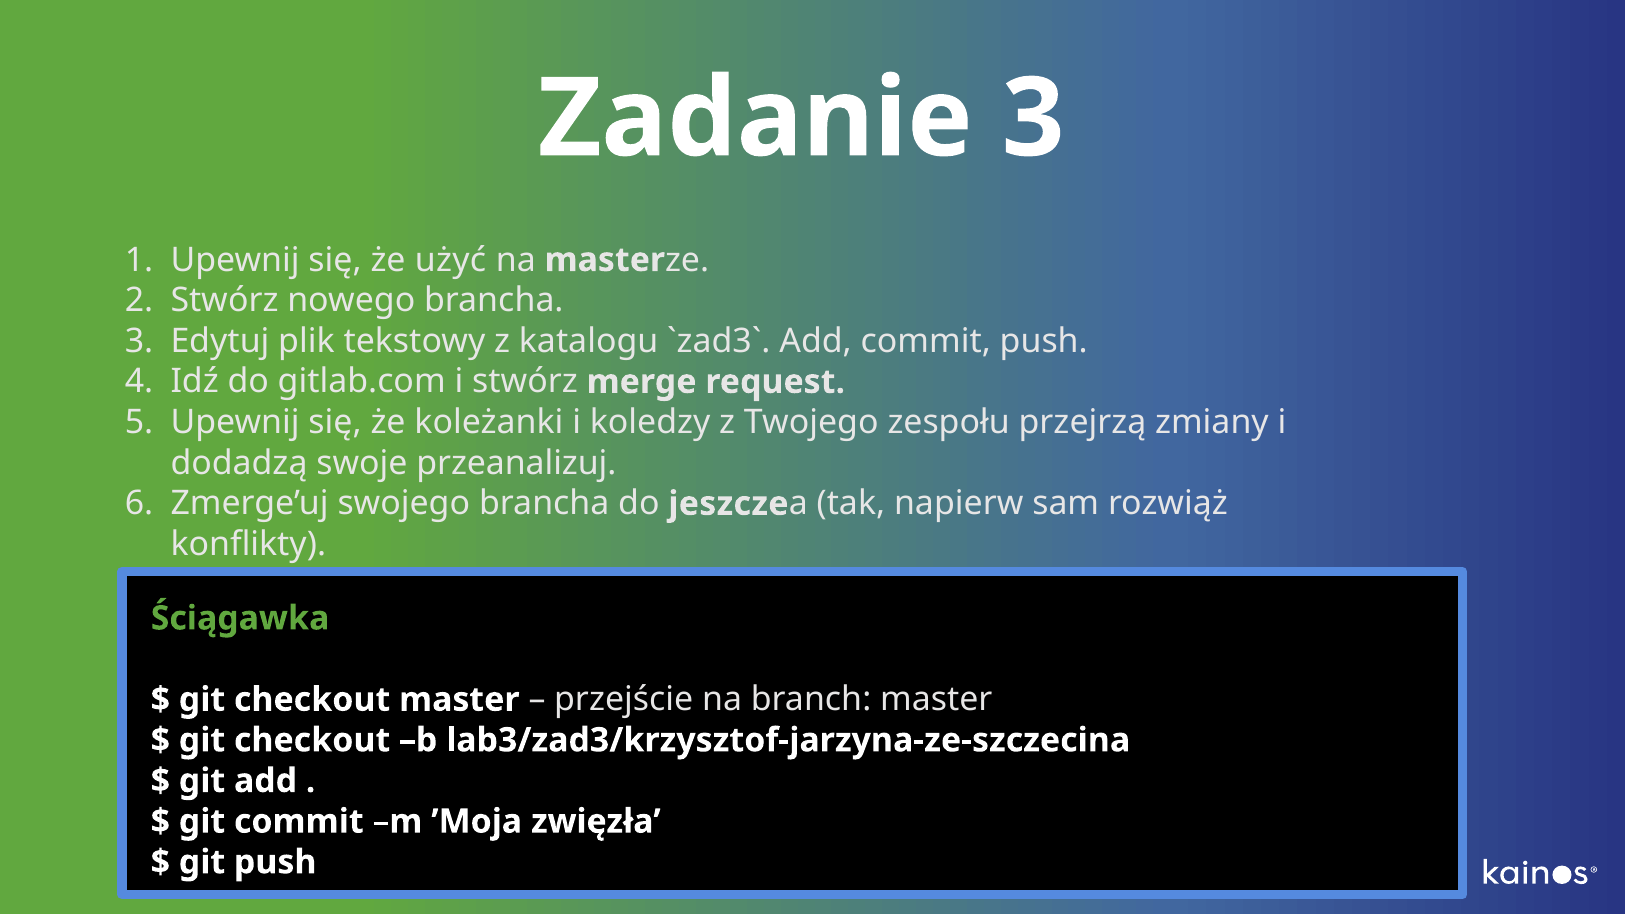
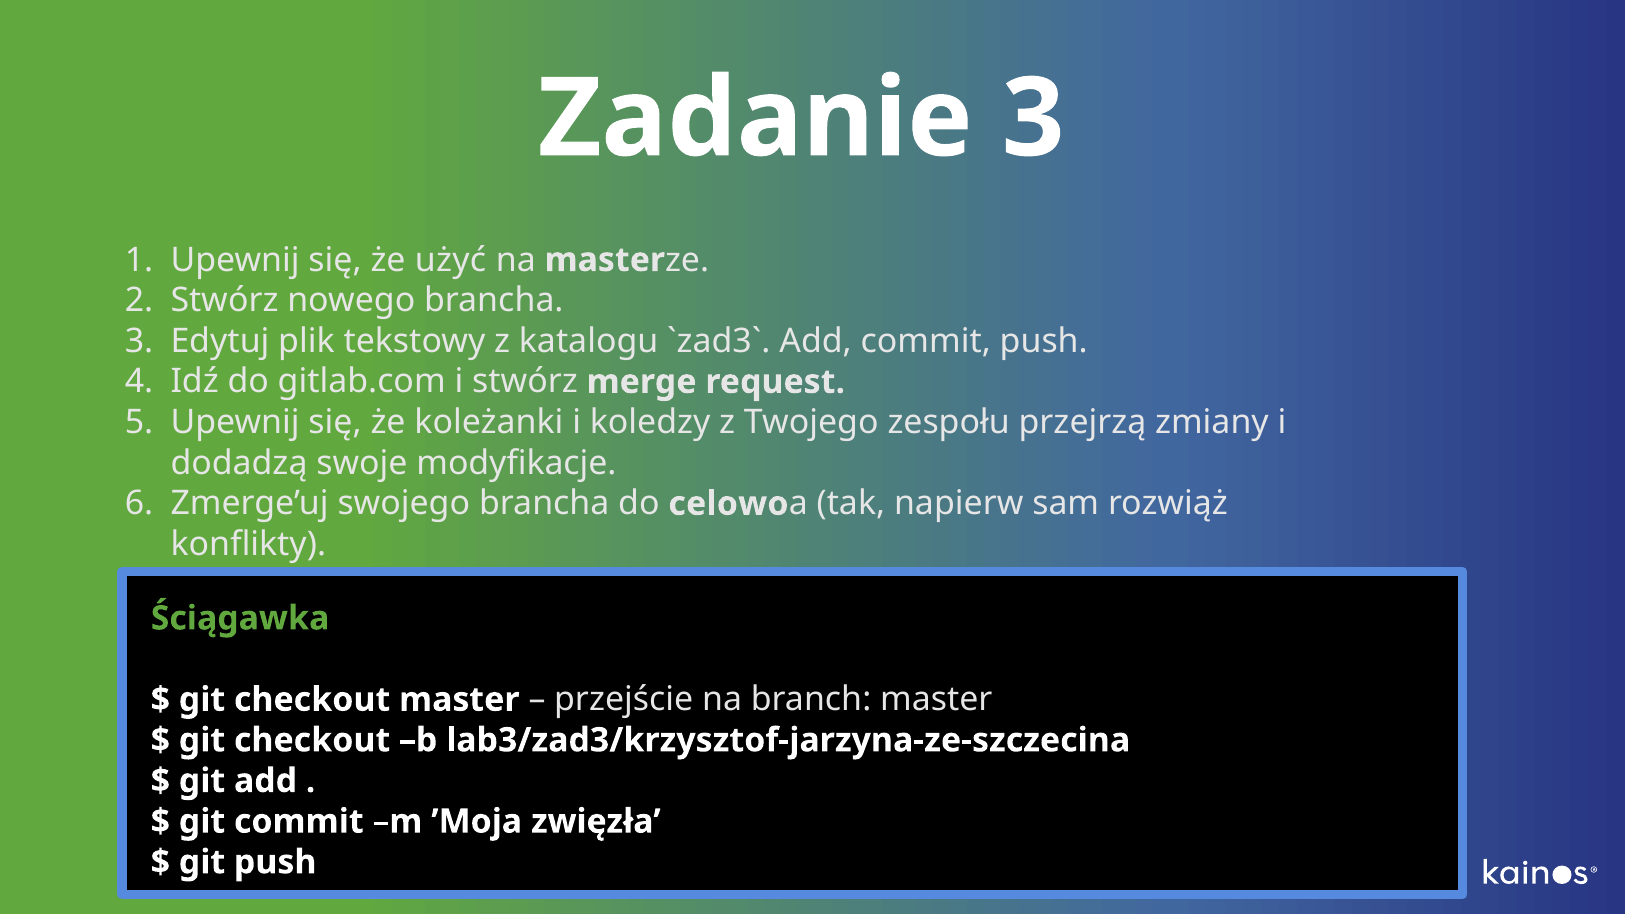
przeanalizuj: przeanalizuj -> modyfikacje (516, 463)
jeszcze: jeszcze -> celowo (728, 504)
